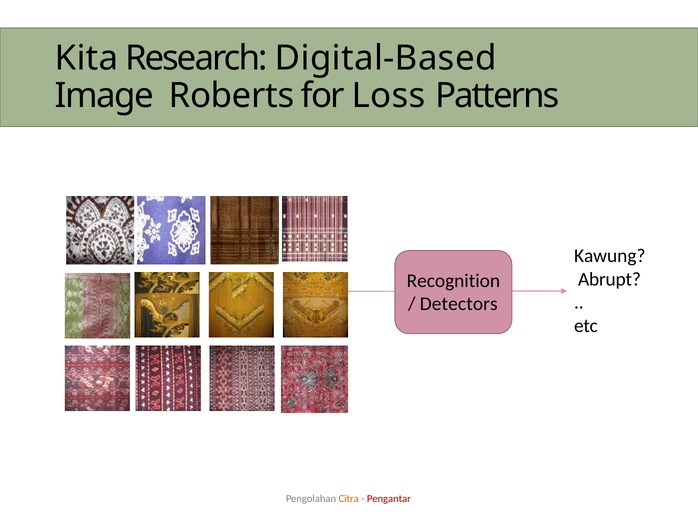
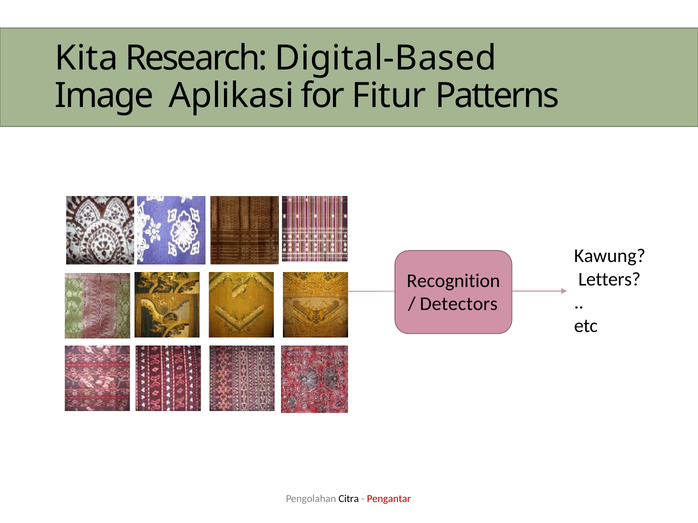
Roberts: Roberts -> Aplikasi (231, 96)
Loss: Loss -> Fitur (389, 96)
Abrupt: Abrupt -> Letters (609, 279)
Citra colour: orange -> black (349, 499)
